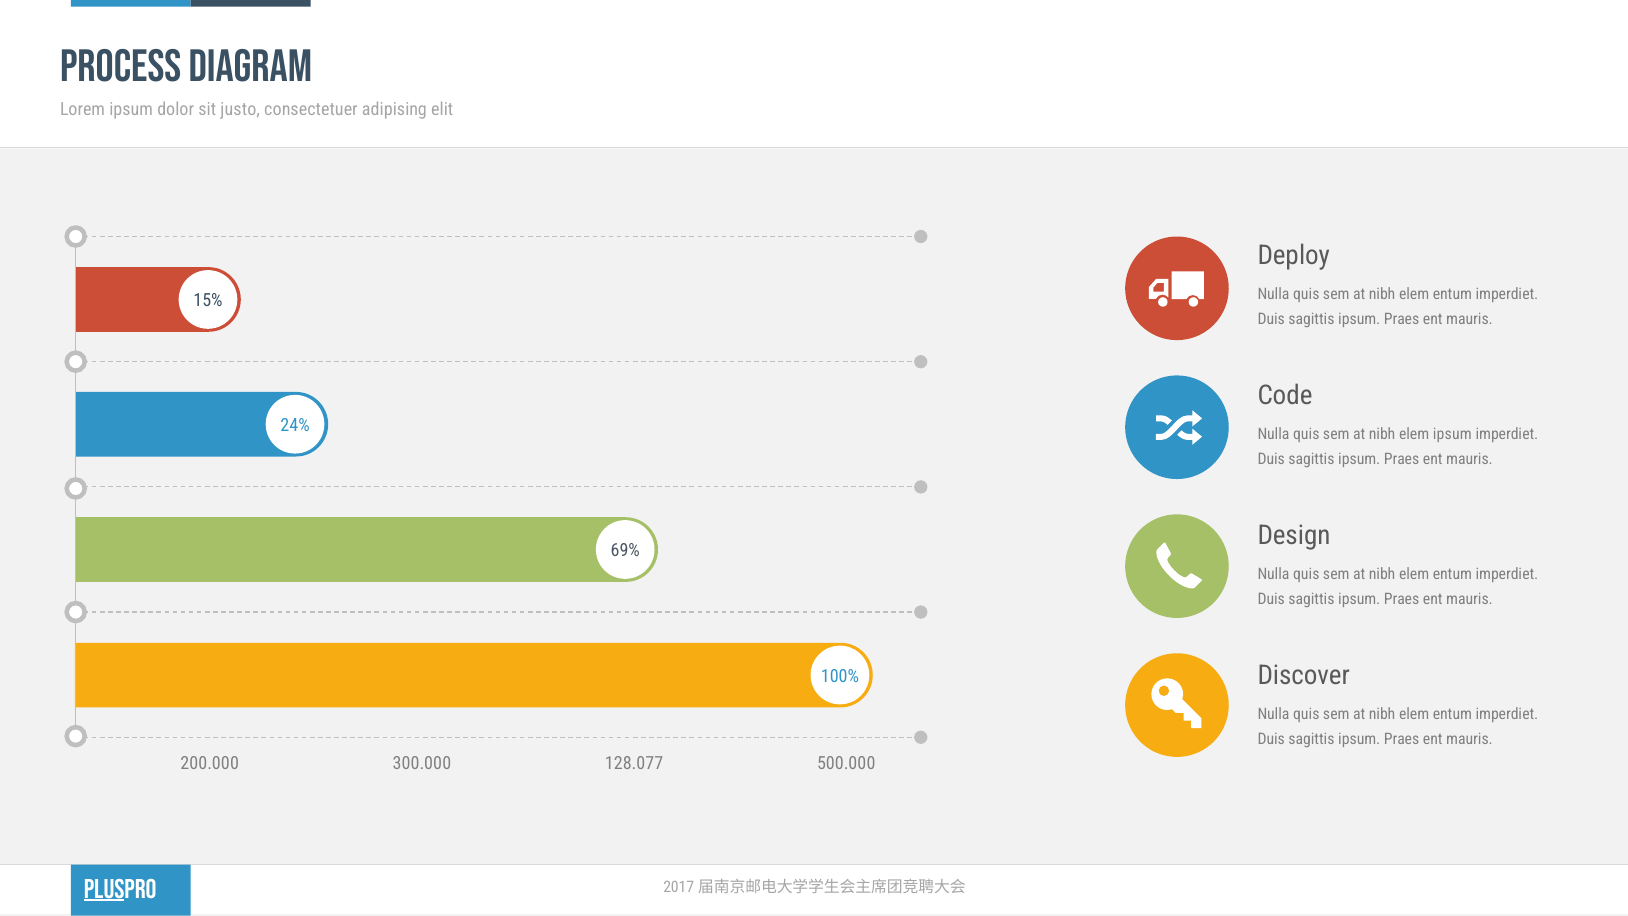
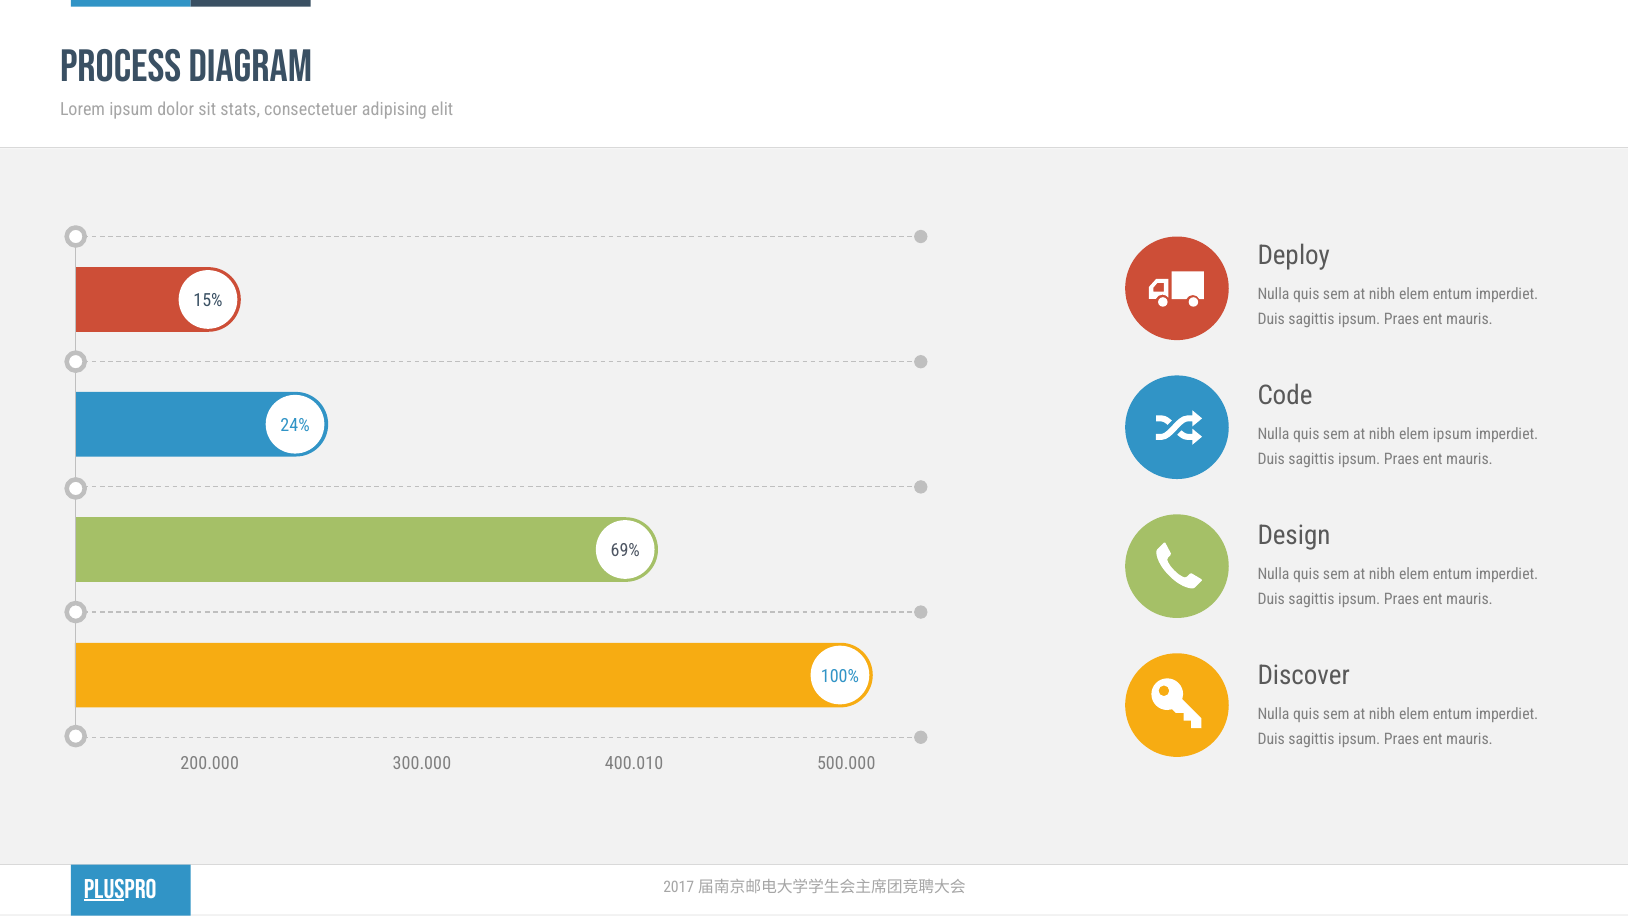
justo: justo -> stats (240, 110)
128.077: 128.077 -> 400.010 (634, 764)
